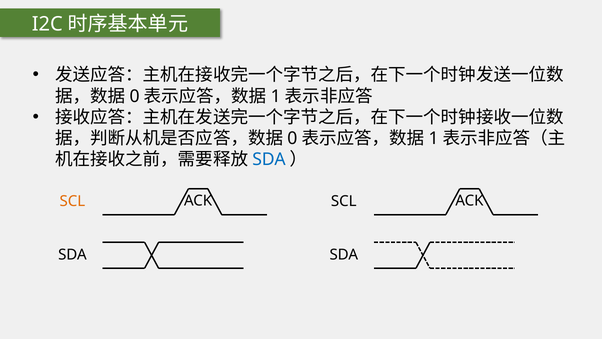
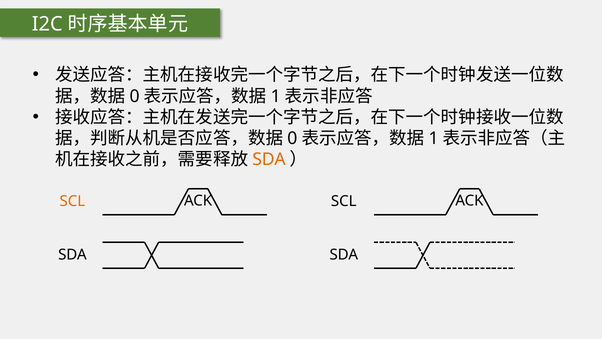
SDA colour: blue -> orange (269, 159)
